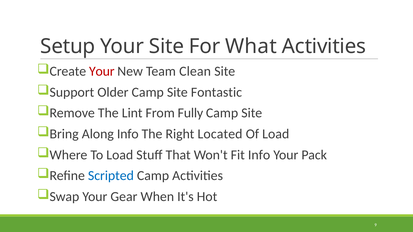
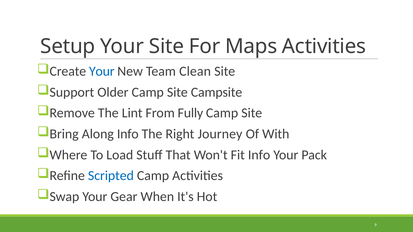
What: What -> Maps (251, 46)
Your colour: red -> blue (102, 71)
Fontastic: Fontastic -> Campsite (217, 92)
Located: Located -> Journey (220, 134)
Of Load: Load -> With (276, 134)
